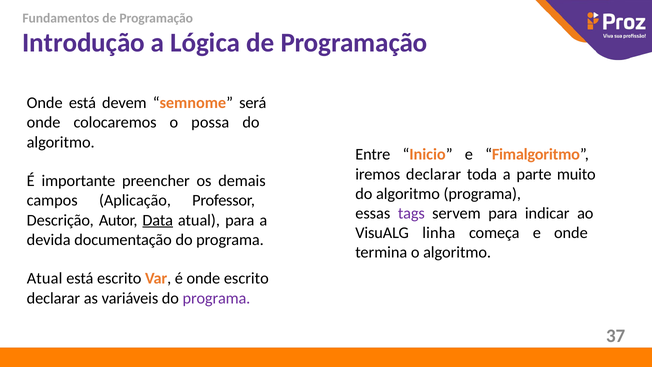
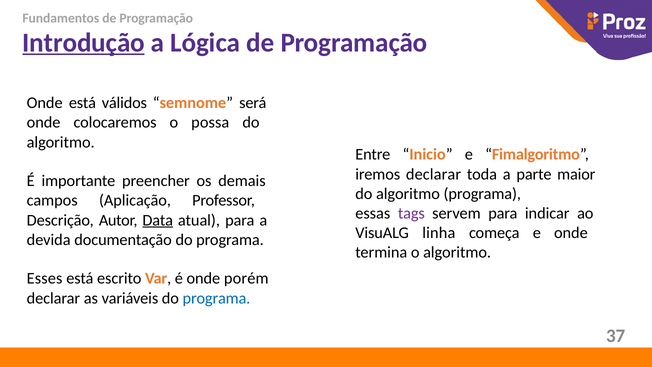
Introdução underline: none -> present (84, 43)
devem: devem -> válidos (124, 103)
muito: muito -> maior (576, 174)
Atual: Atual -> Esses (45, 278)
onde escrito: escrito -> porém (246, 278)
programa colour: purple -> blue (216, 298)
